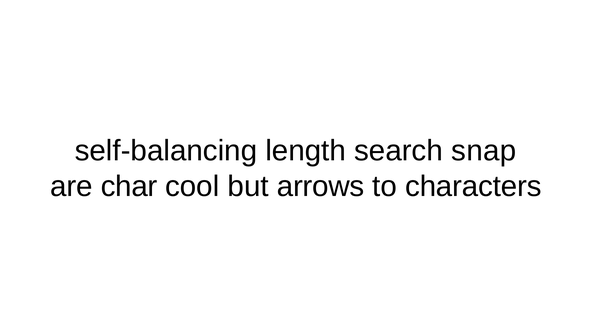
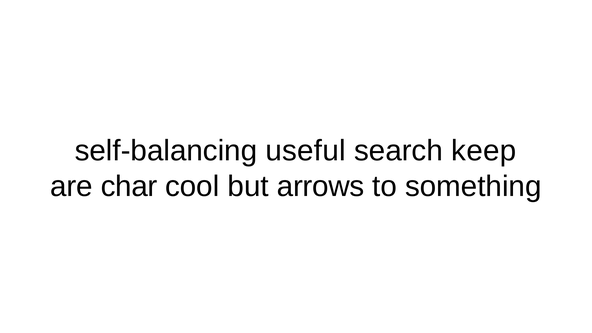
length: length -> useful (306, 151)
snap: snap -> keep (484, 151)
characters: characters -> something (473, 186)
